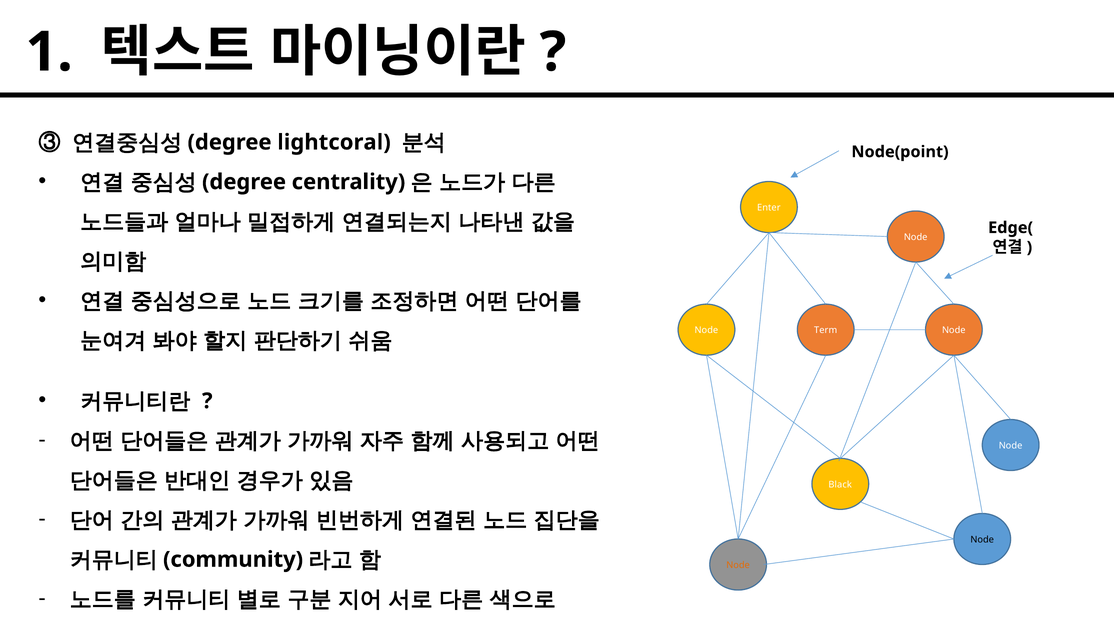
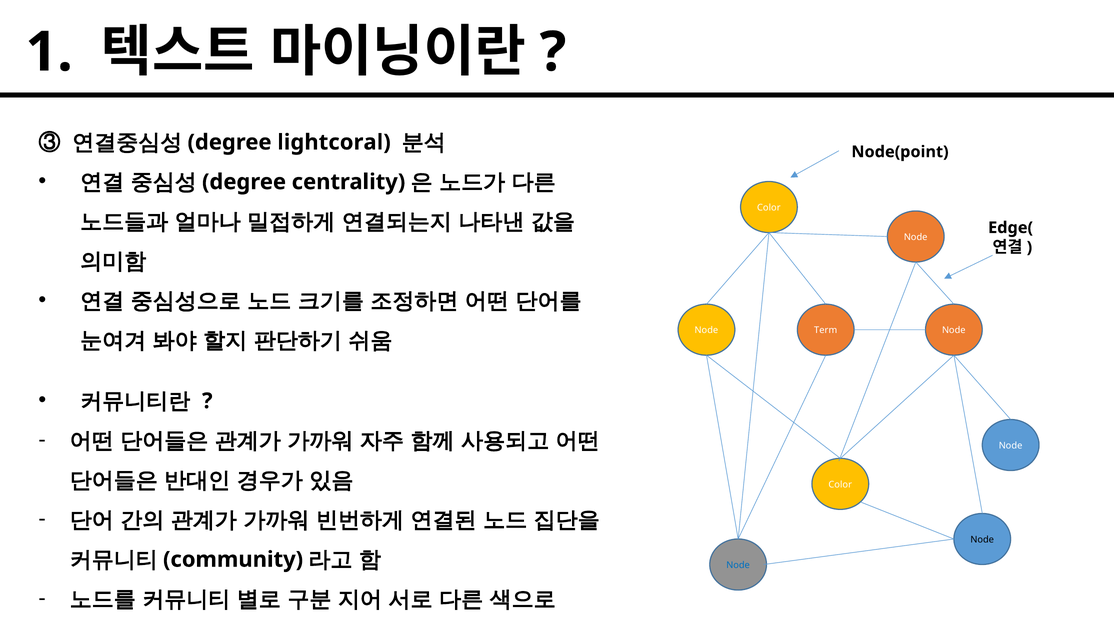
Enter: Enter -> Color (769, 208)
Black: Black -> Color (840, 485)
Node colour: orange -> blue (738, 566)
